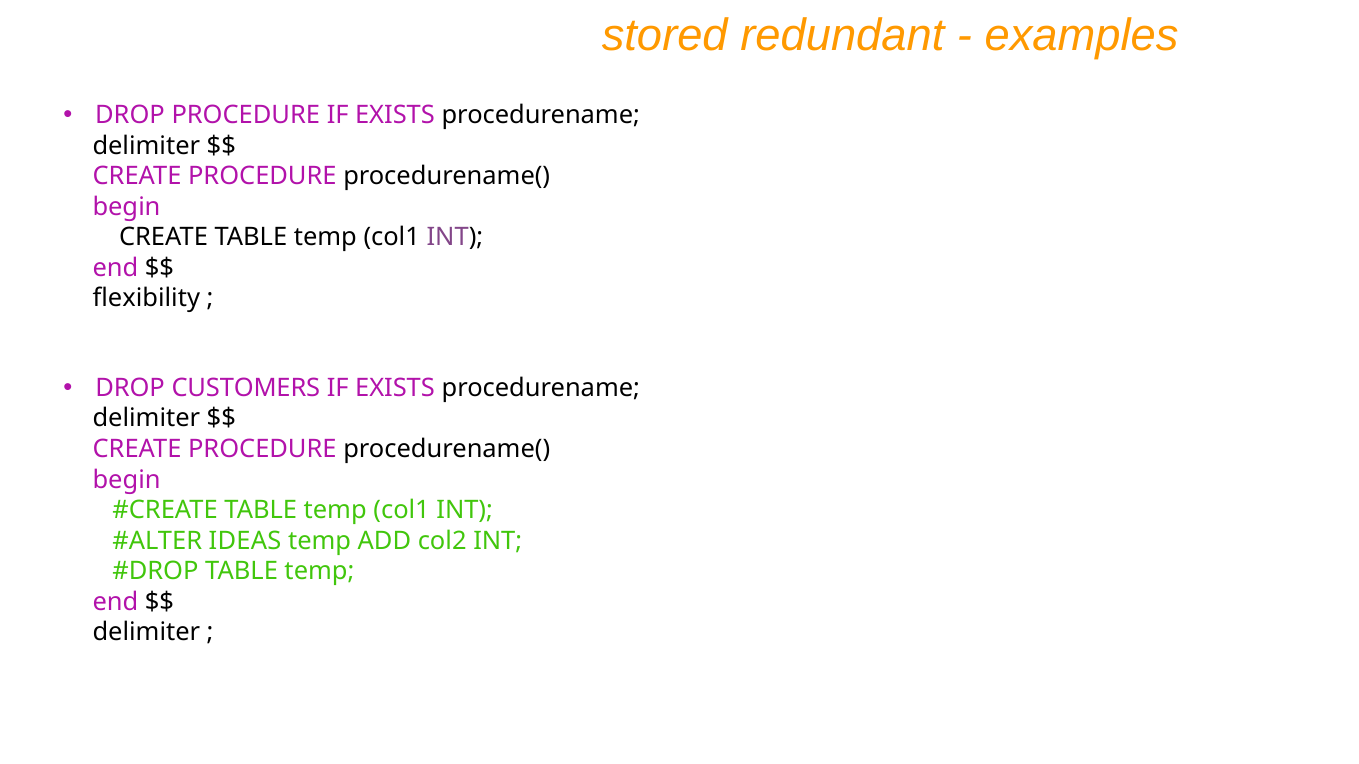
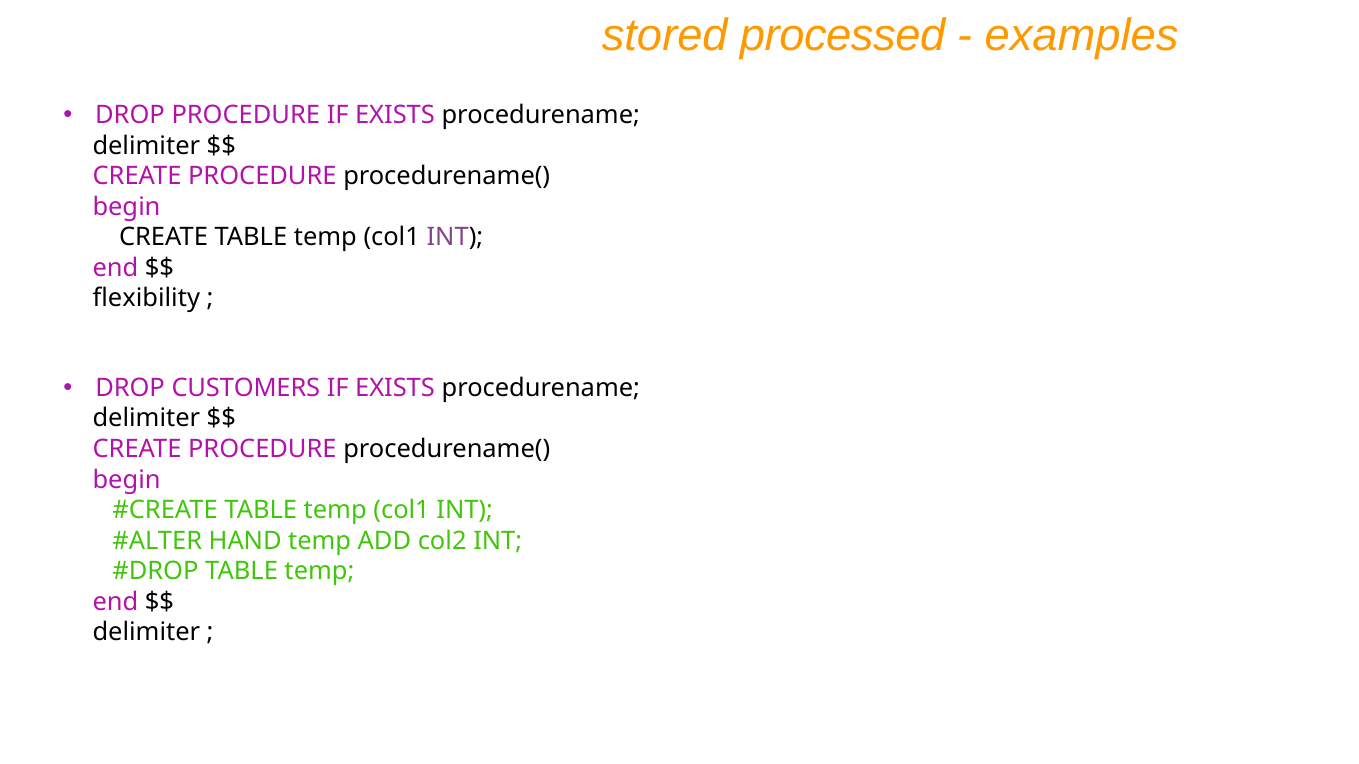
redundant: redundant -> processed (843, 35)
IDEAS: IDEAS -> HAND (245, 541)
